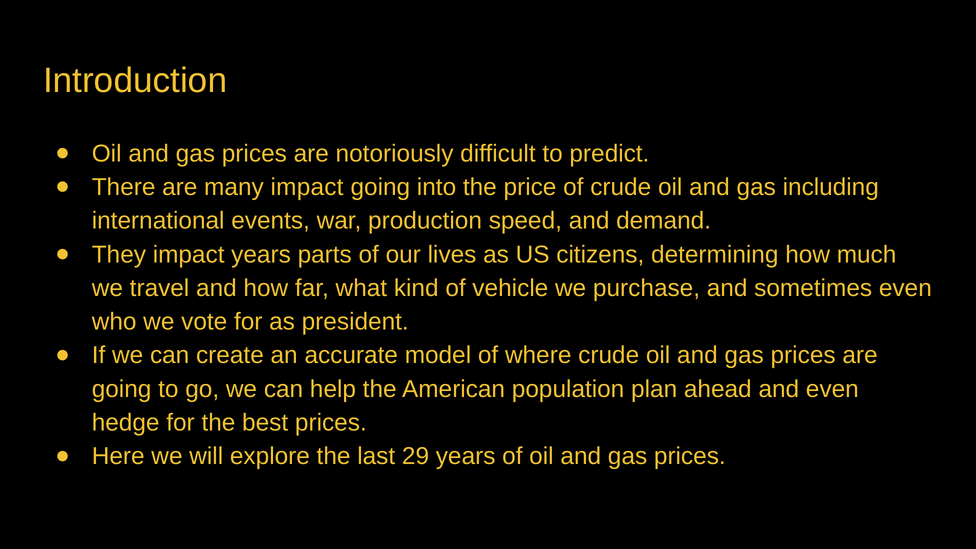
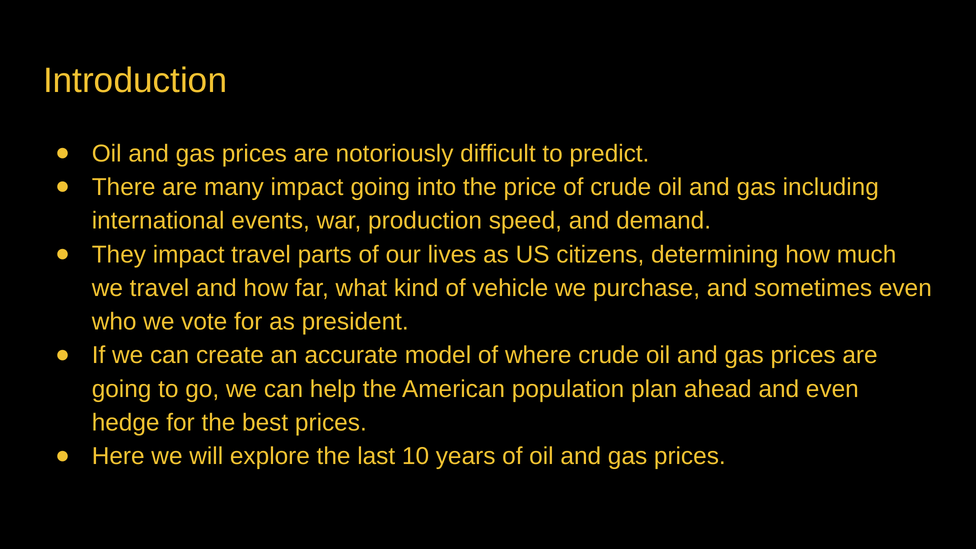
impact years: years -> travel (261, 254)
29: 29 -> 10 (416, 456)
